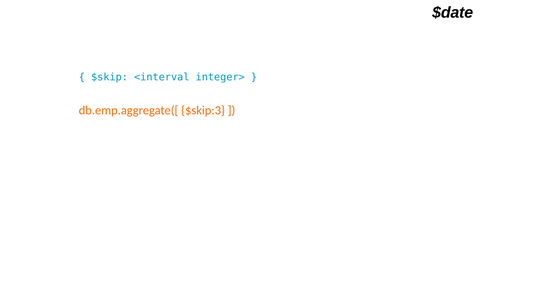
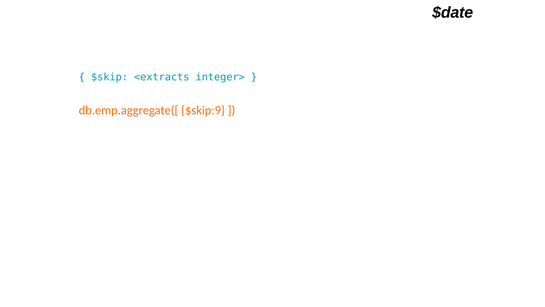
<interval: <interval -> <extracts (162, 77)
$skip:3: $skip:3 -> $skip:9 (203, 110)
